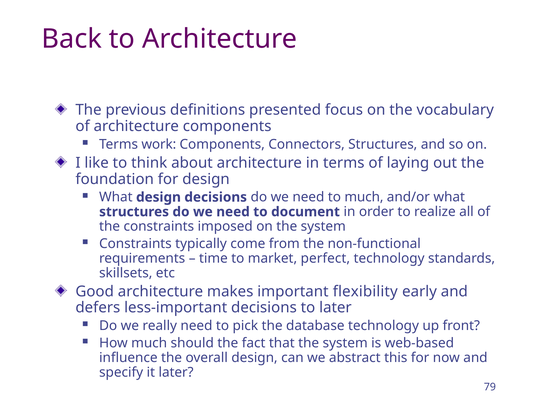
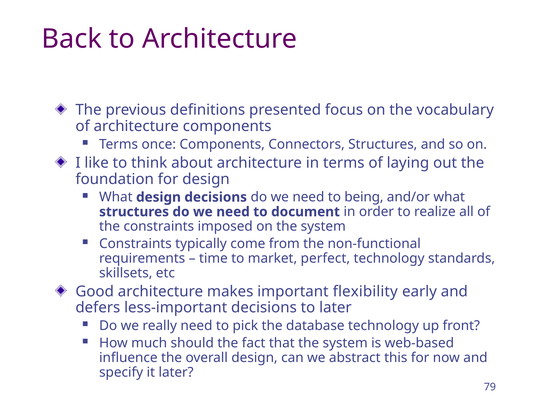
work: work -> once (159, 145)
to much: much -> being (364, 197)
